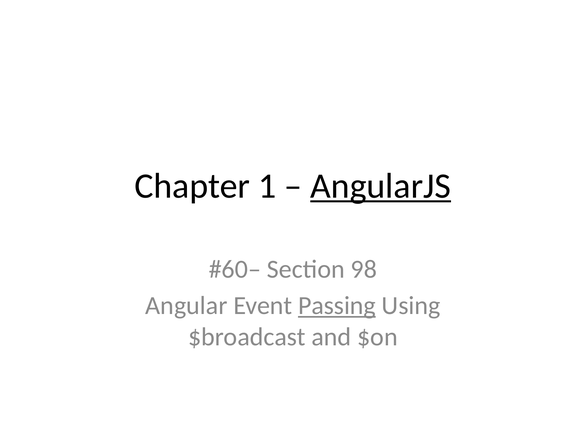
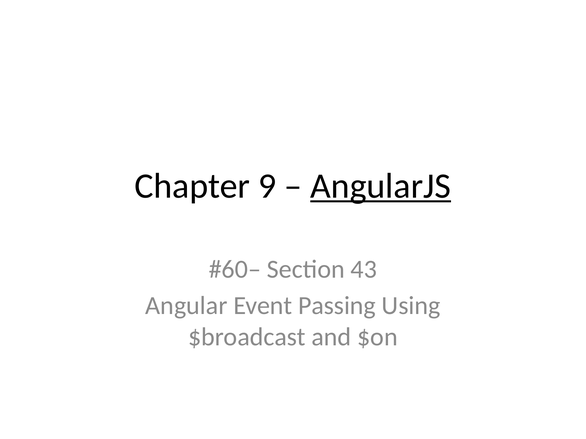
1: 1 -> 9 (267, 186)
98: 98 -> 43 (364, 269)
Passing underline: present -> none (337, 306)
